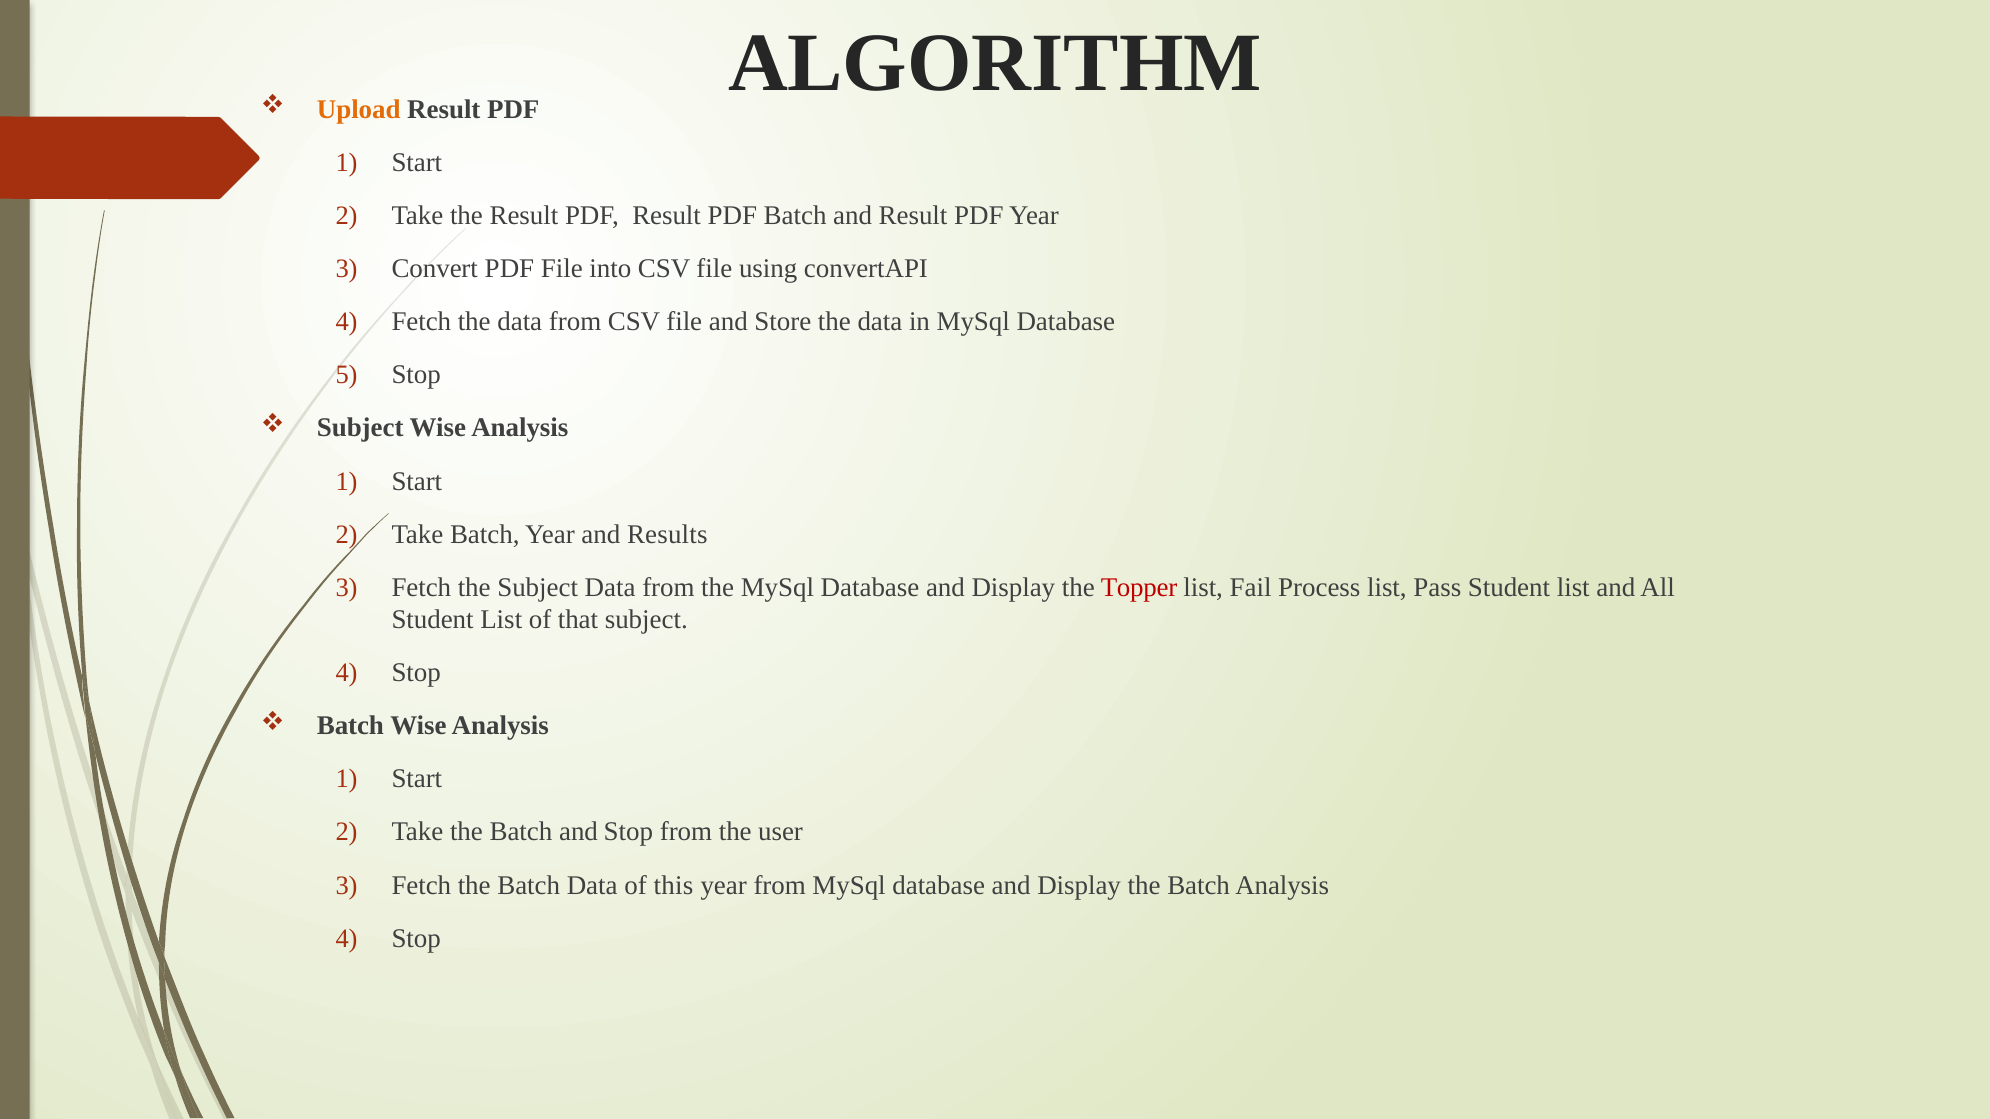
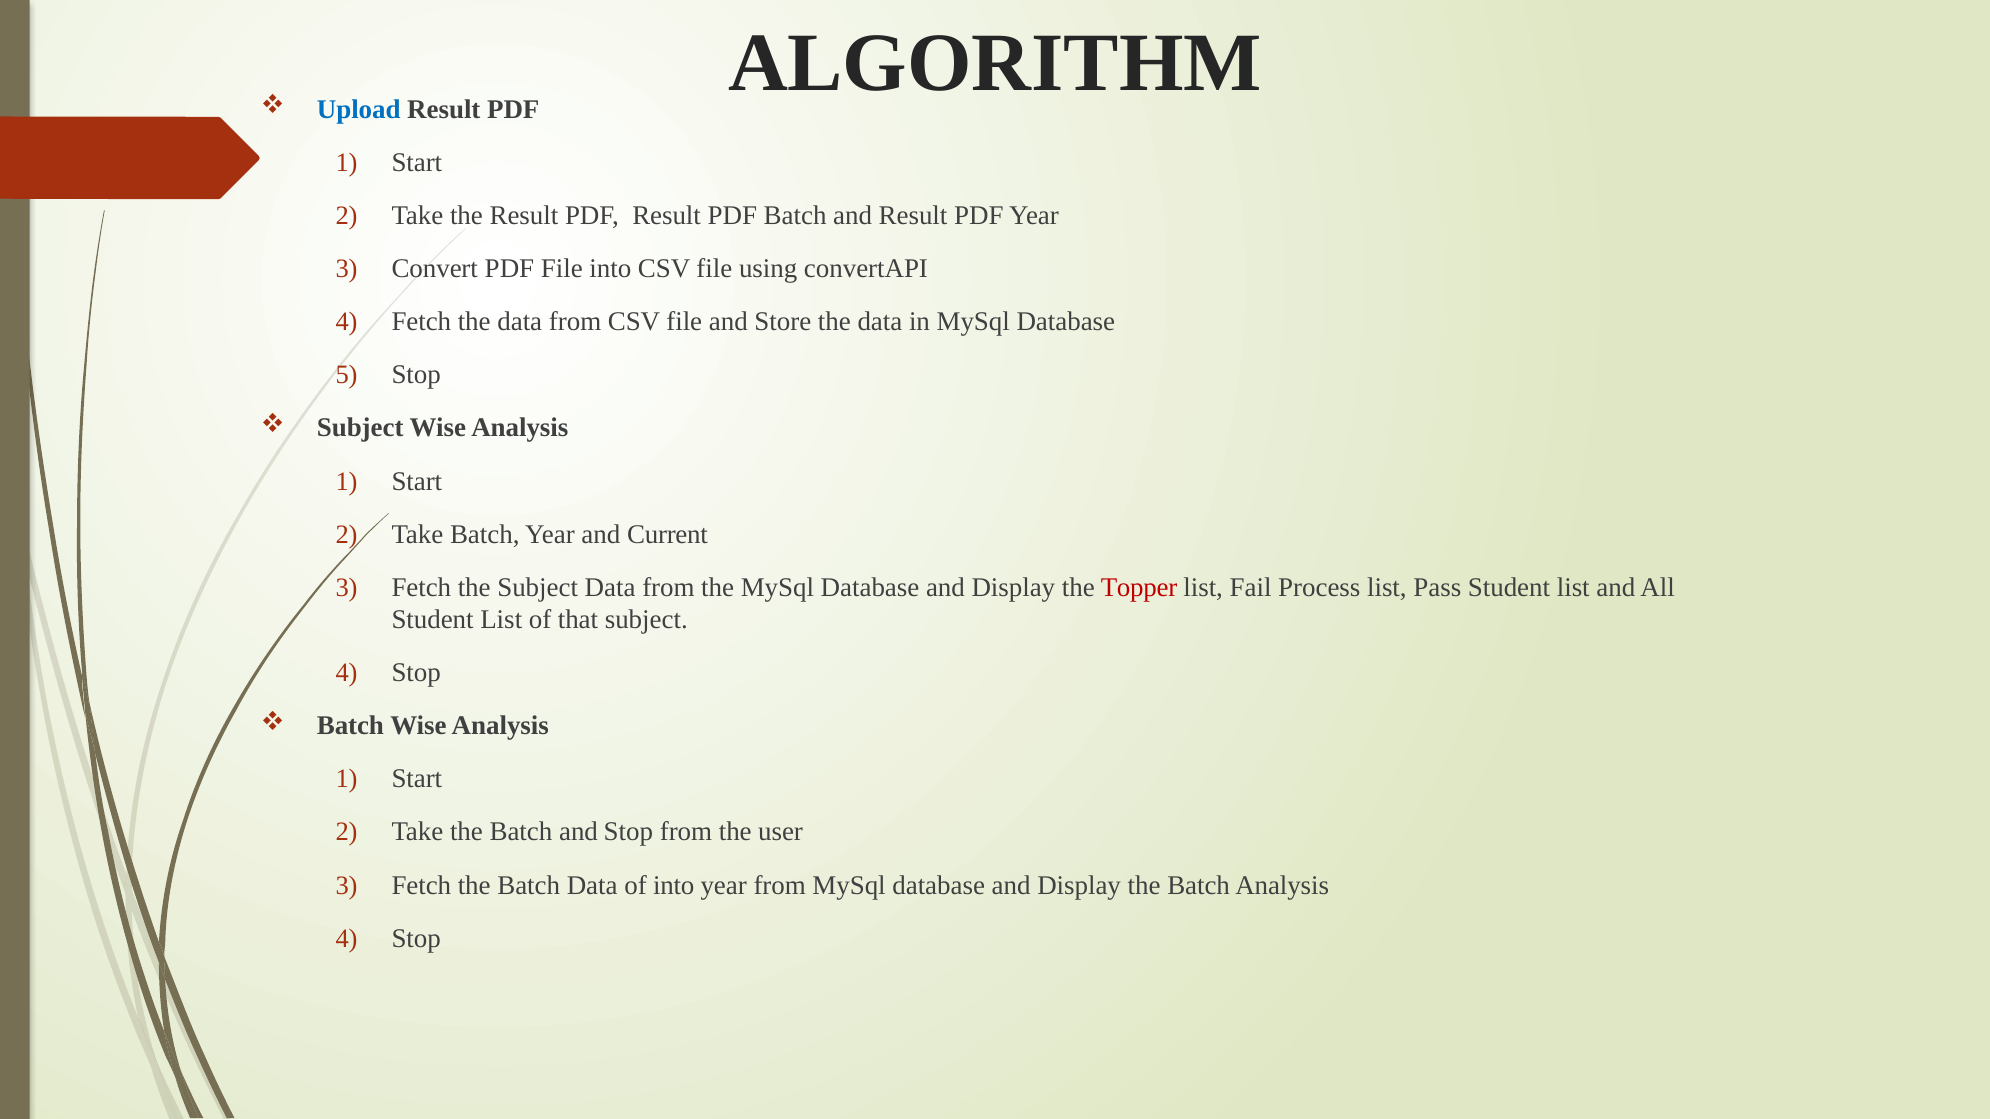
Upload colour: orange -> blue (359, 109)
Results: Results -> Current (667, 534)
of this: this -> into (674, 885)
